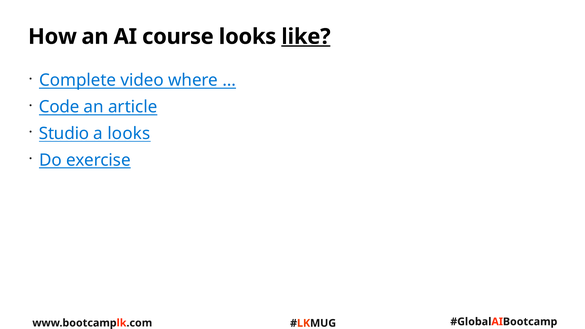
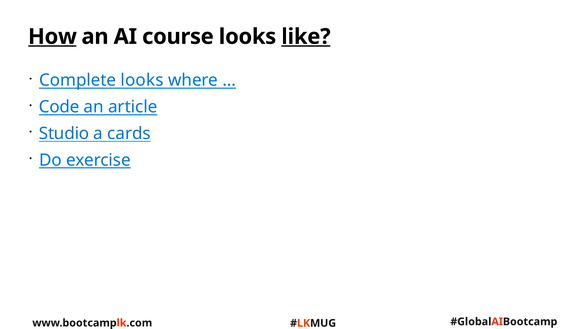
How underline: none -> present (52, 37)
Complete video: video -> looks (142, 80)
a looks: looks -> cards (129, 134)
